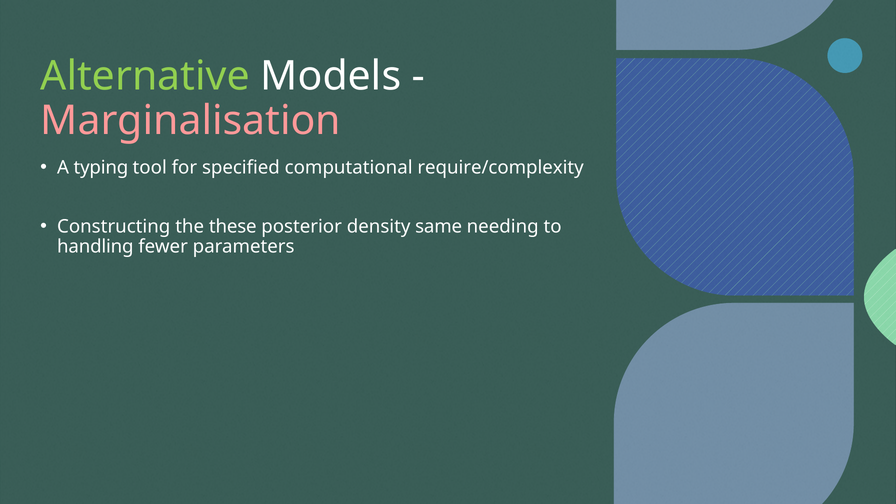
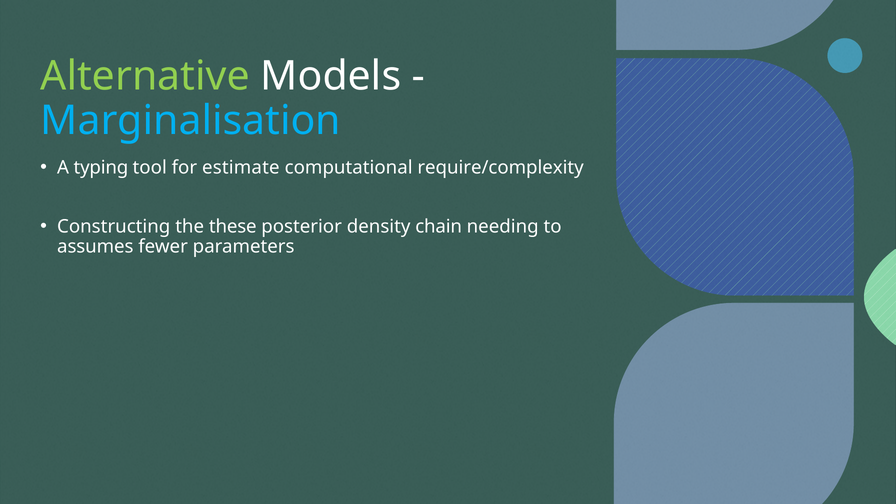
Marginalisation colour: pink -> light blue (191, 121)
specified: specified -> estimate (241, 167)
same: same -> chain (439, 226)
handling: handling -> assumes (95, 247)
